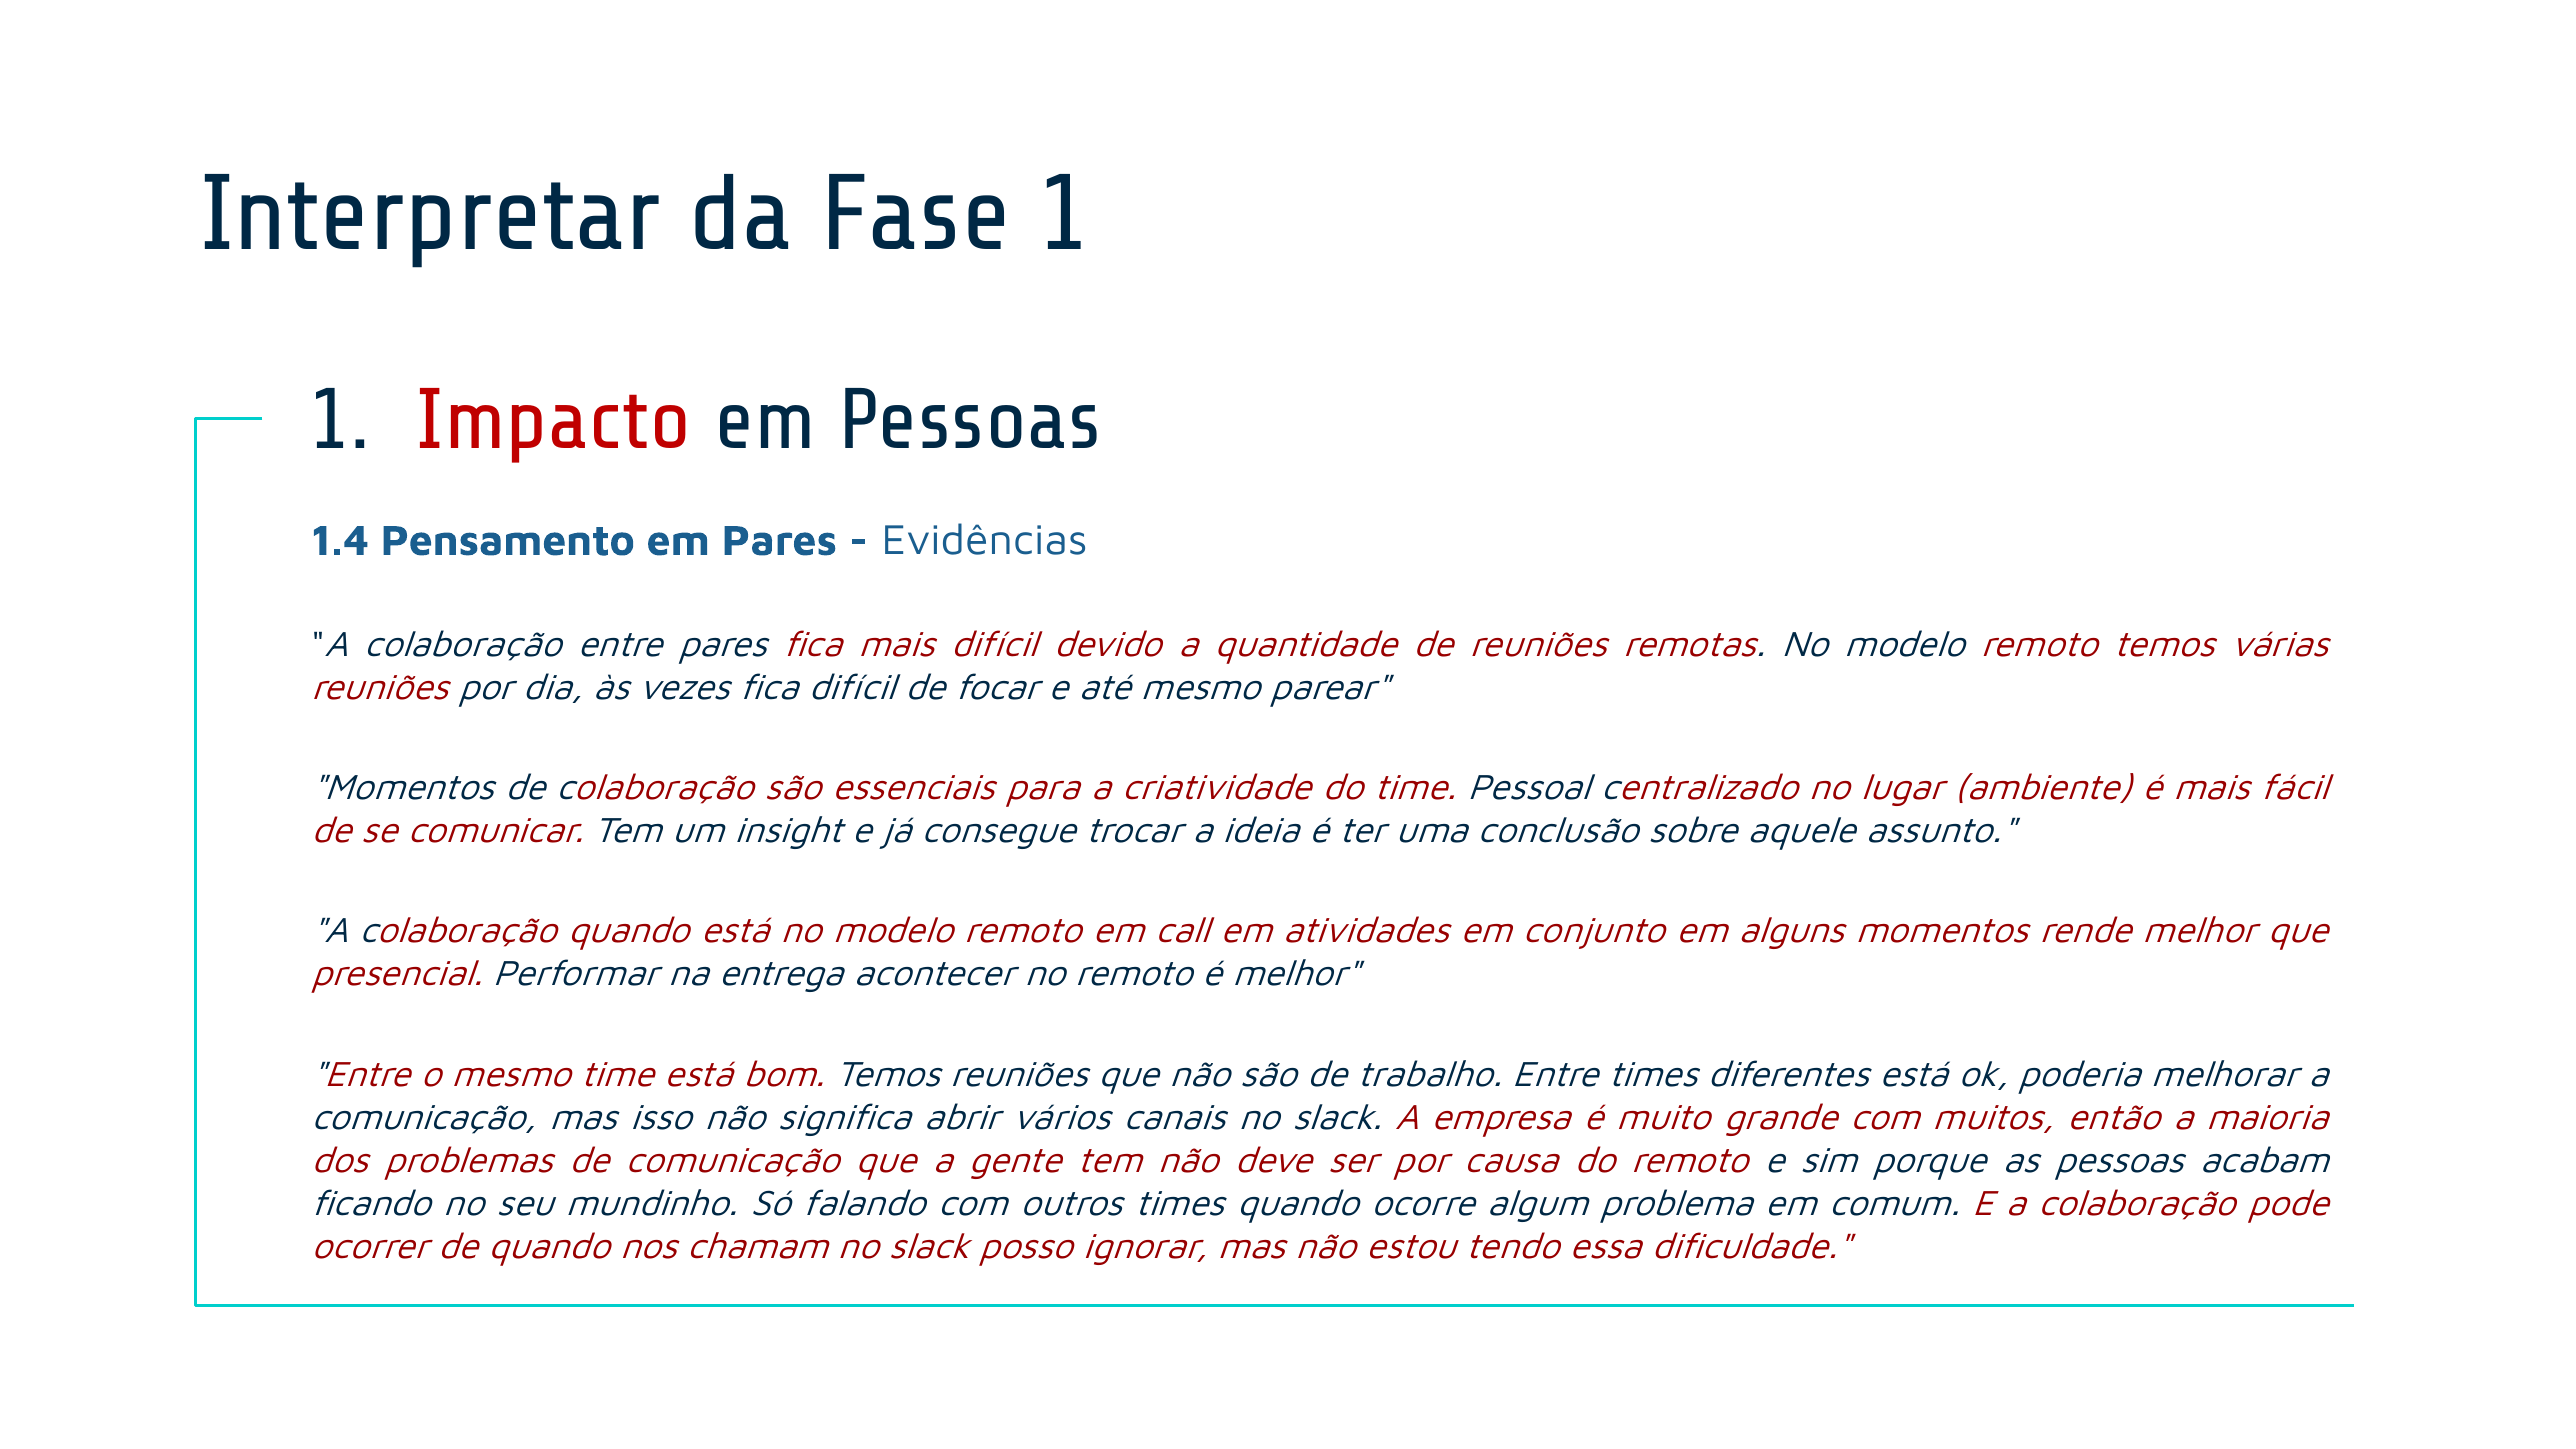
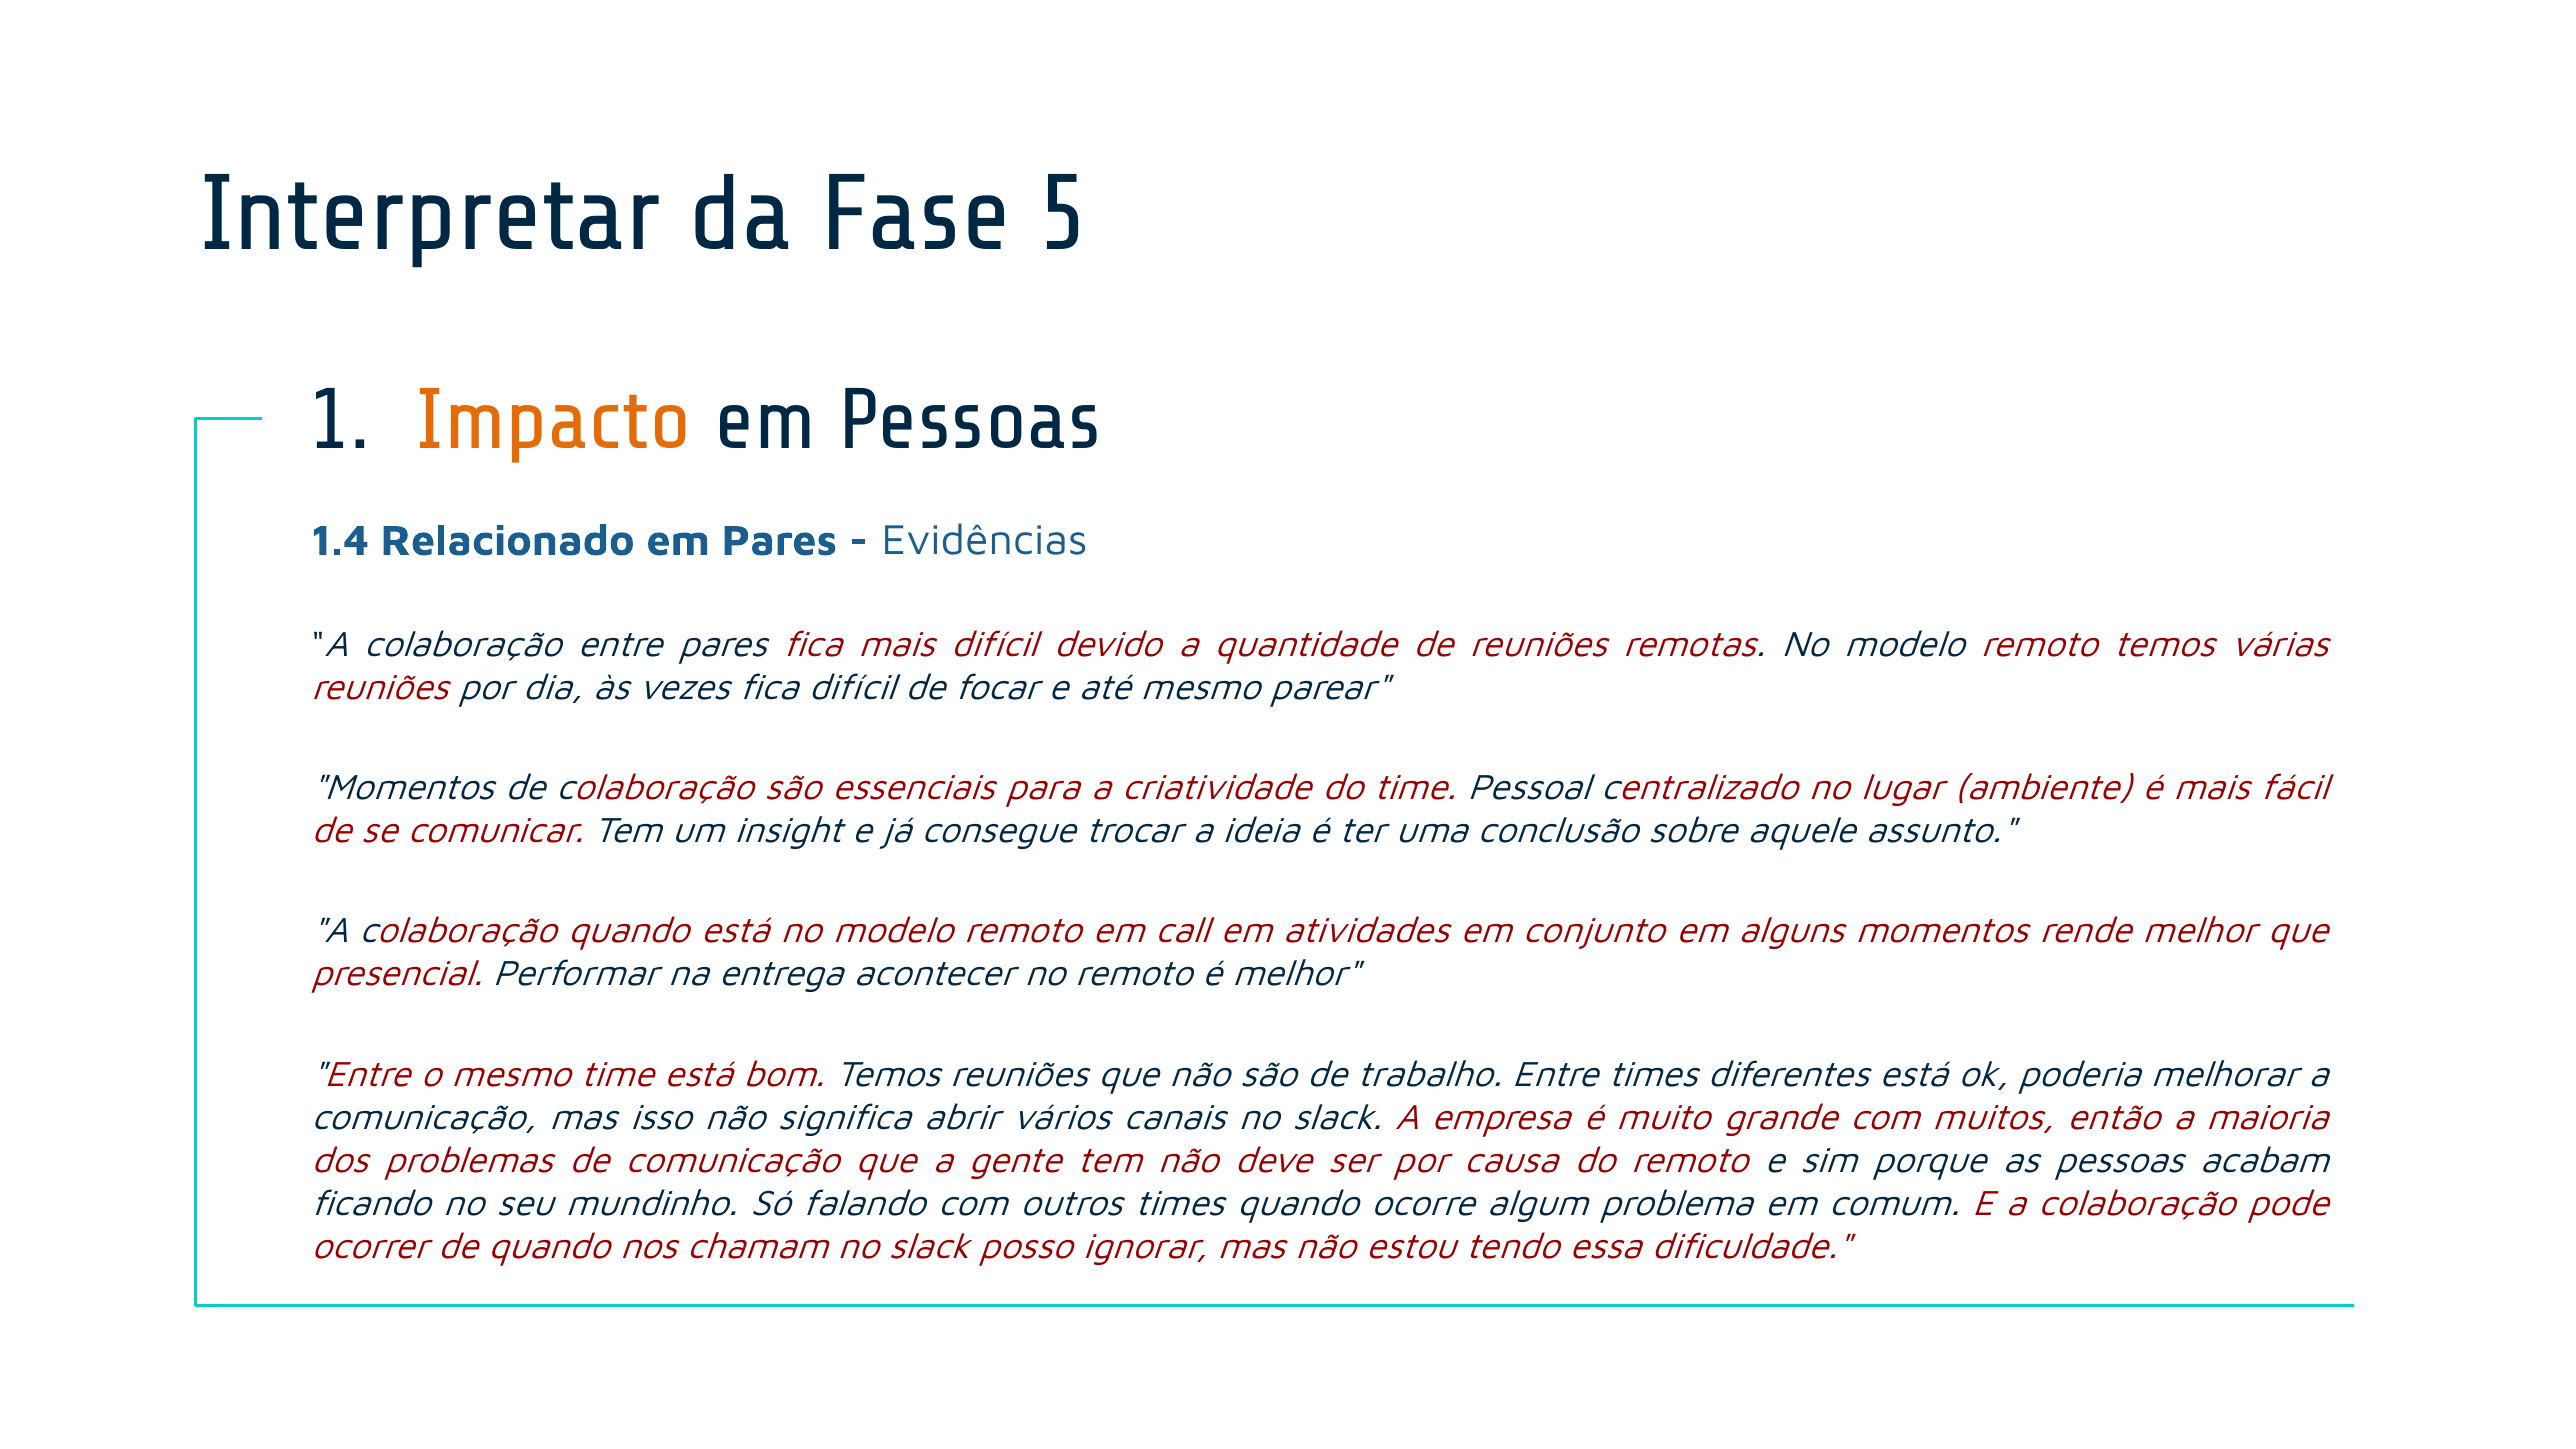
Fase 1: 1 -> 5 (1064, 214)
Impacto colour: red -> orange (554, 420)
Pensamento: Pensamento -> Relacionado (507, 541)
